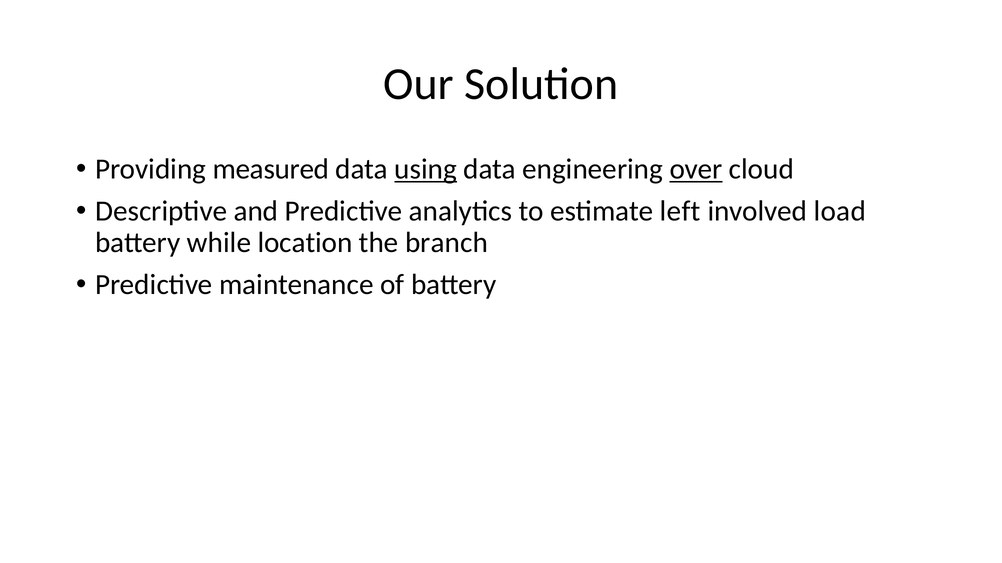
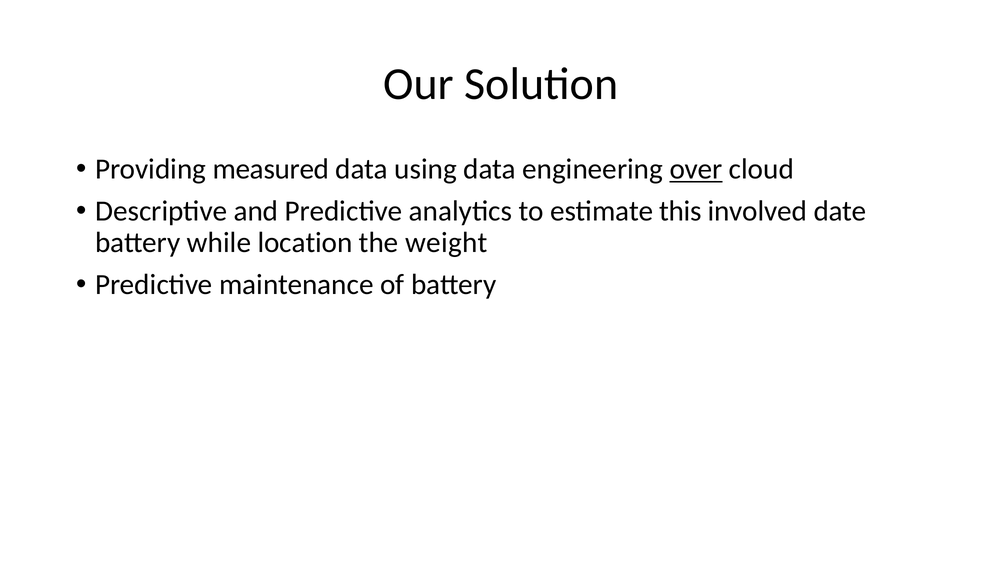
using underline: present -> none (426, 169)
left: left -> this (681, 211)
load: load -> date (840, 211)
branch: branch -> weight (446, 243)
